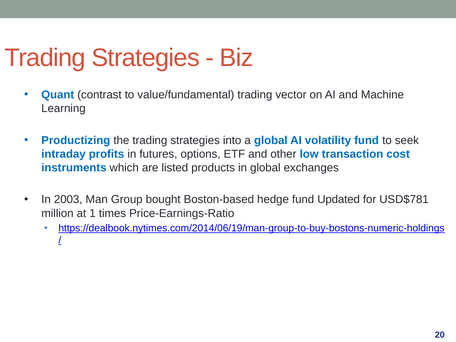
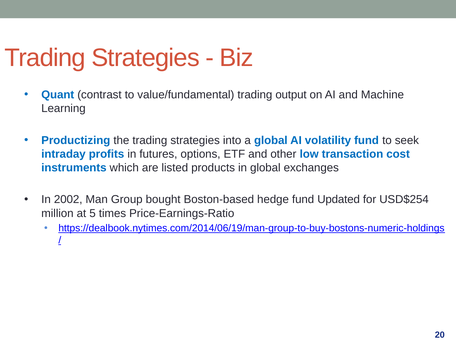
vector: vector -> output (291, 95)
2003: 2003 -> 2002 (68, 200)
USD$781: USD$781 -> USD$254 (404, 200)
1: 1 -> 5 (93, 213)
